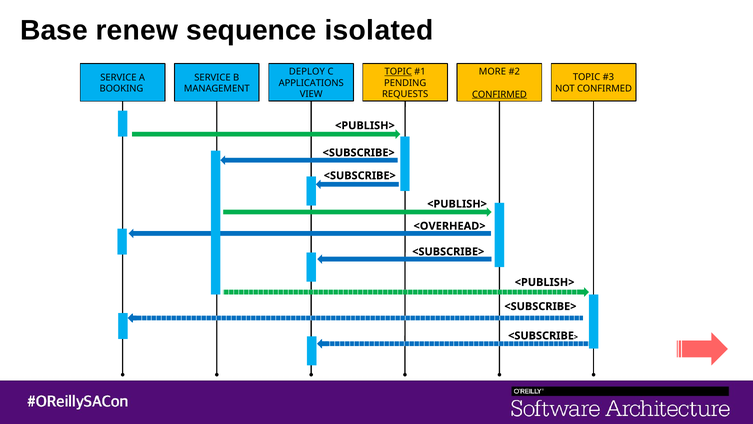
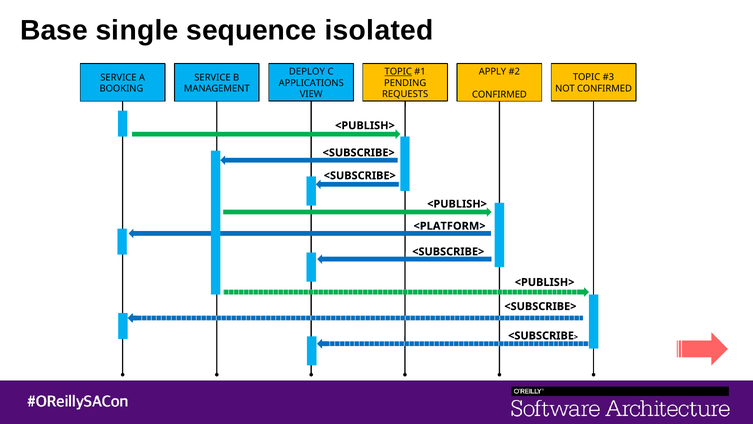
renew: renew -> single (137, 30)
MORE: MORE -> APPLY (493, 72)
CONFIRMED underline: present -> none (499, 94)
<OVERHEAD>: <OVERHEAD> -> <PLATFORM> (450, 226)
